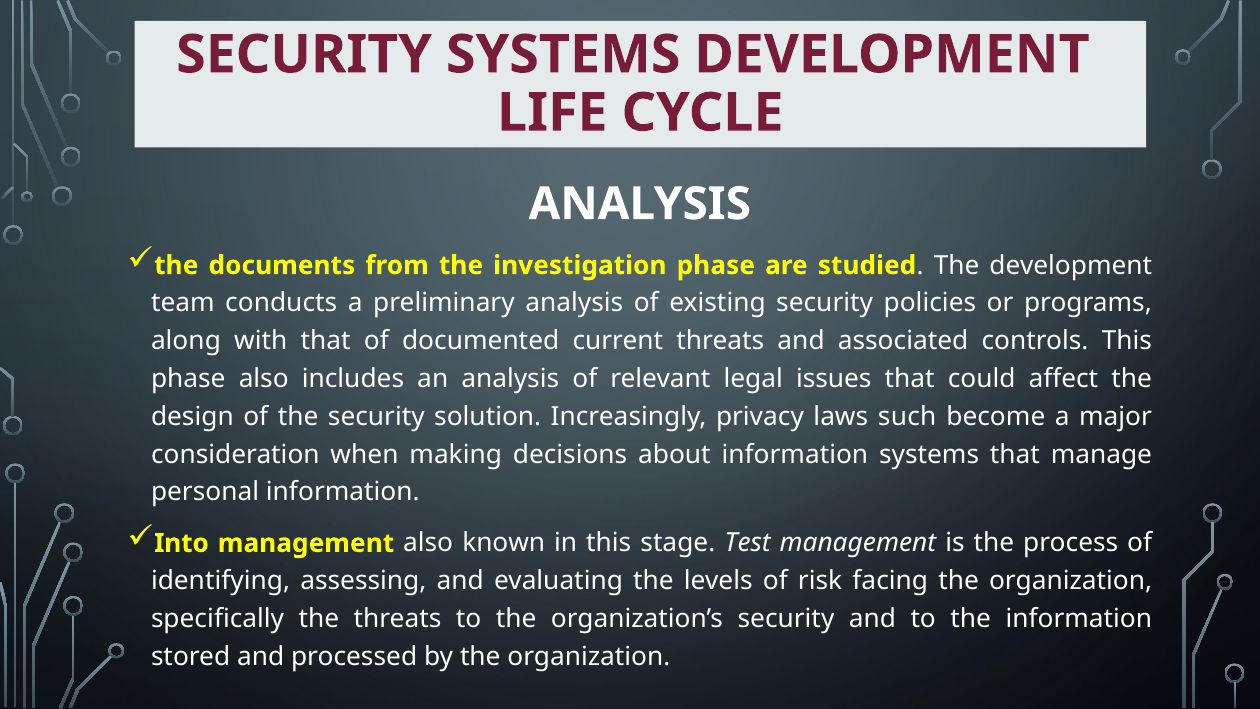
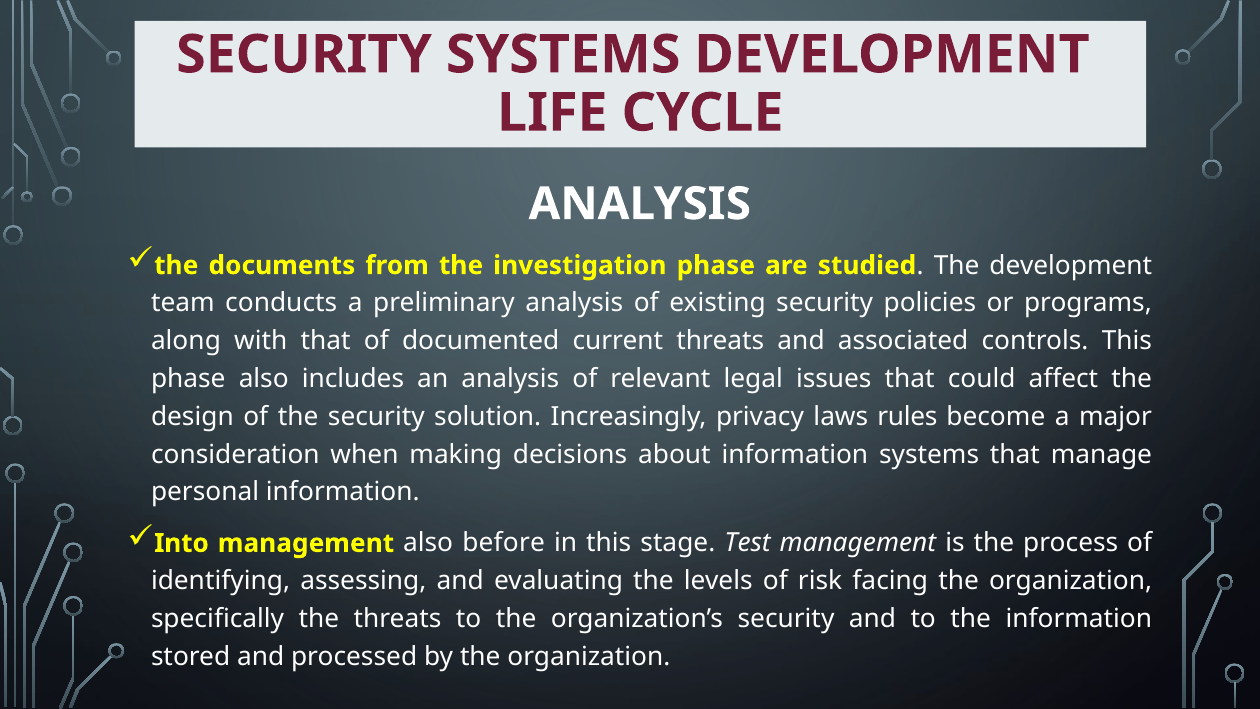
such: such -> rules (907, 417)
known: known -> before (504, 543)
